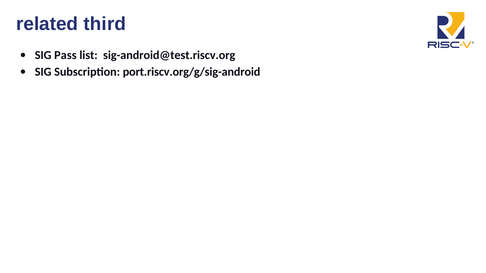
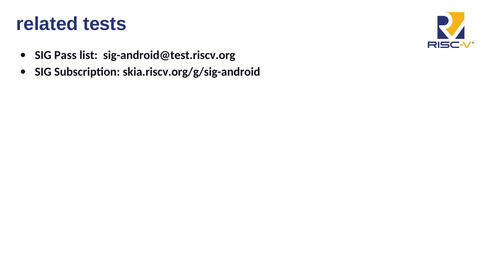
third: third -> tests (105, 24)
port.riscv.org/g/sig-android: port.riscv.org/g/sig-android -> skia.riscv.org/g/sig-android (192, 72)
